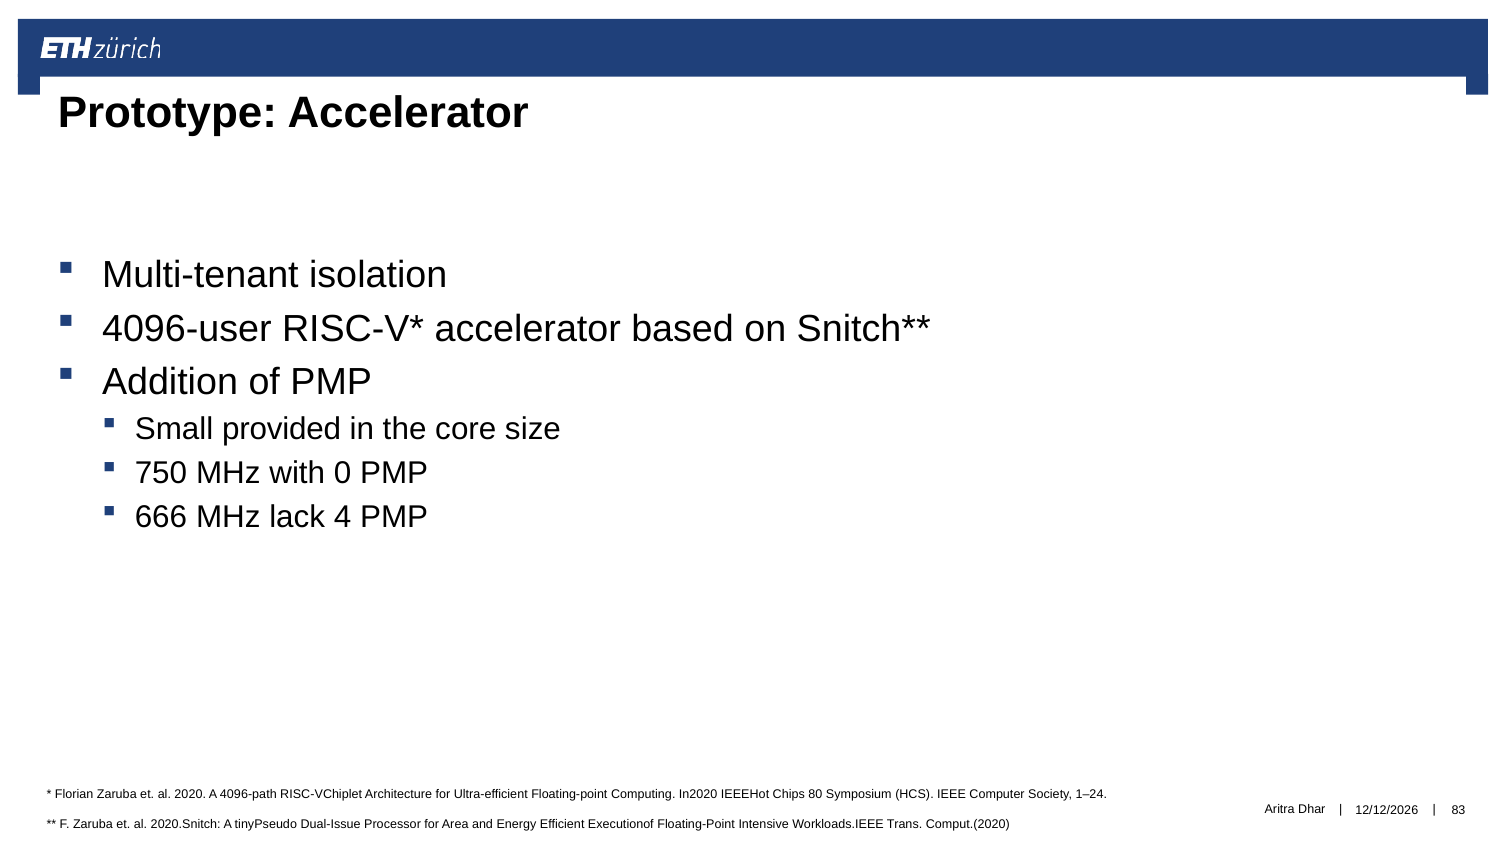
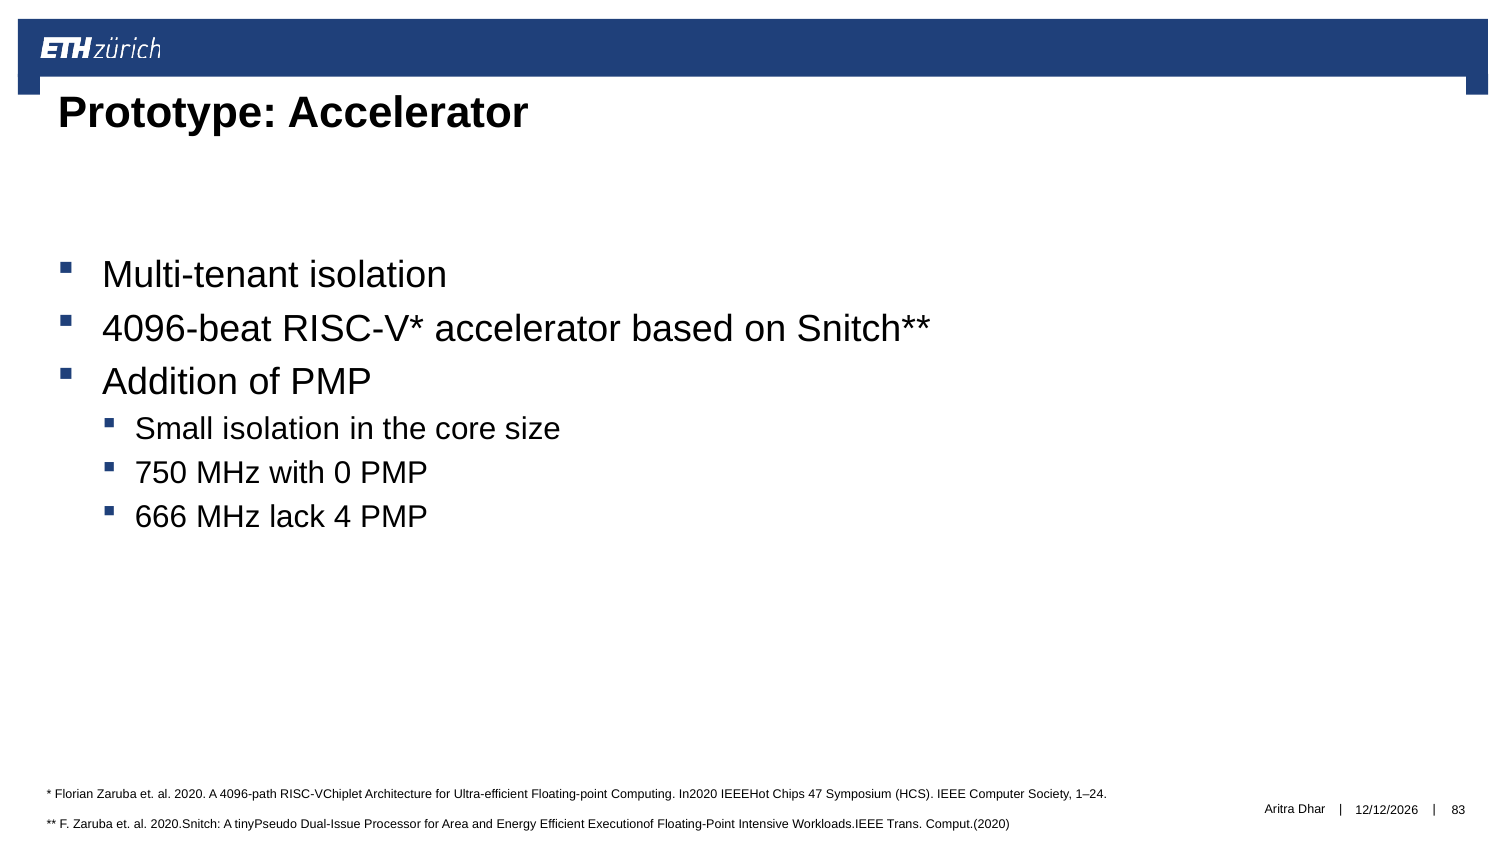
4096-user: 4096-user -> 4096-beat (187, 328)
Small provided: provided -> isolation (281, 429)
80: 80 -> 47 (815, 794)
